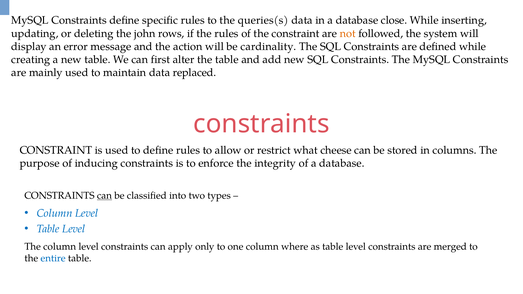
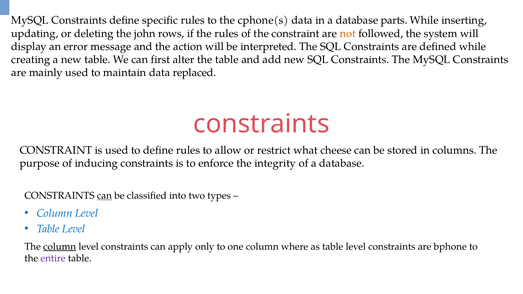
queries(s: queries(s -> cphone(s (263, 20)
close: close -> parts (394, 20)
cardinality: cardinality -> interpreted (269, 47)
column underline: none -> present (60, 247)
merged: merged -> bphone (450, 247)
entire colour: blue -> purple (53, 258)
